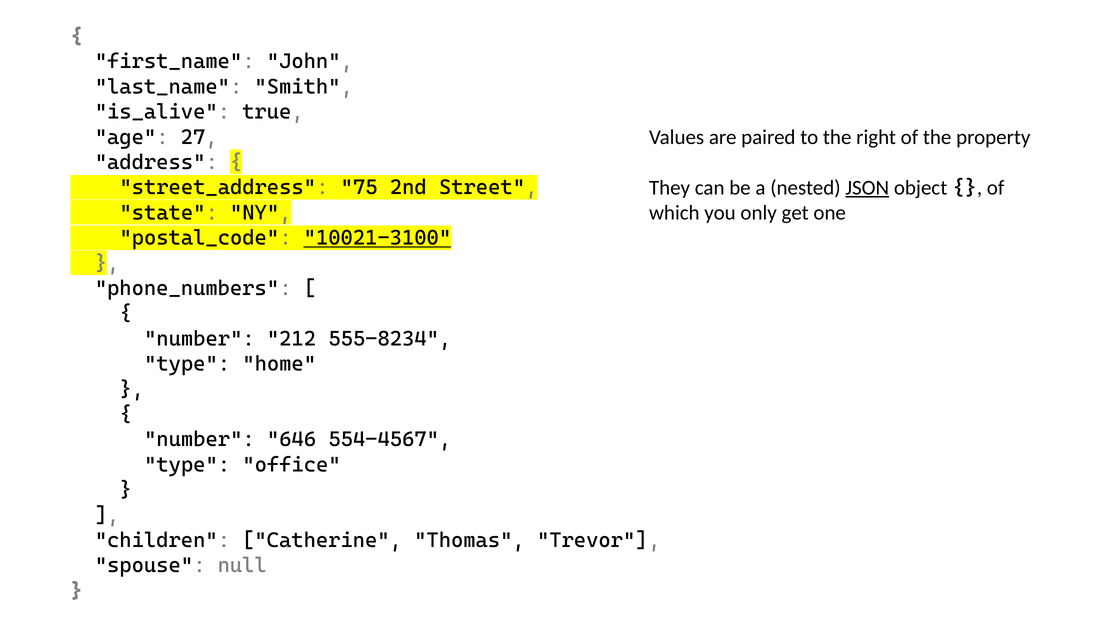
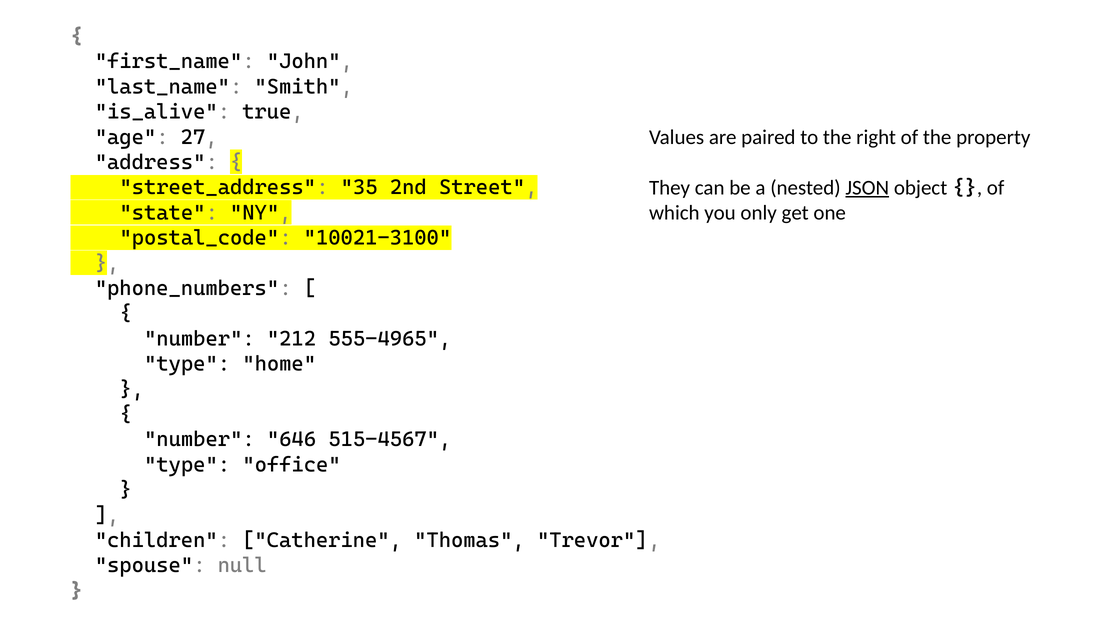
75: 75 -> 35 (359, 187)
10021-3100 underline: present -> none (377, 238)
555-8234: 555-8234 -> 555-4965 (390, 339)
554-4567: 554-4567 -> 515-4567 (390, 439)
